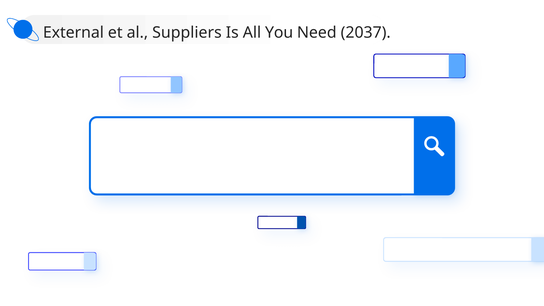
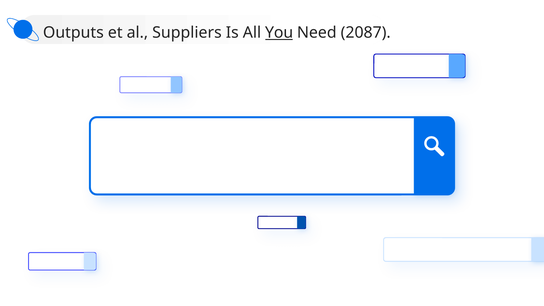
External: External -> Outputs (73, 33)
You underline: none -> present (279, 33)
2037: 2037 -> 2087 (366, 33)
